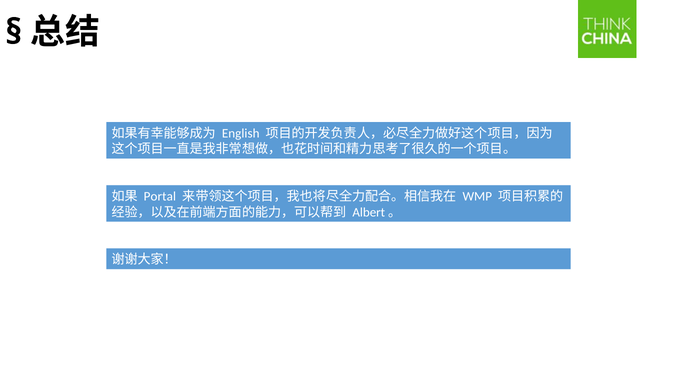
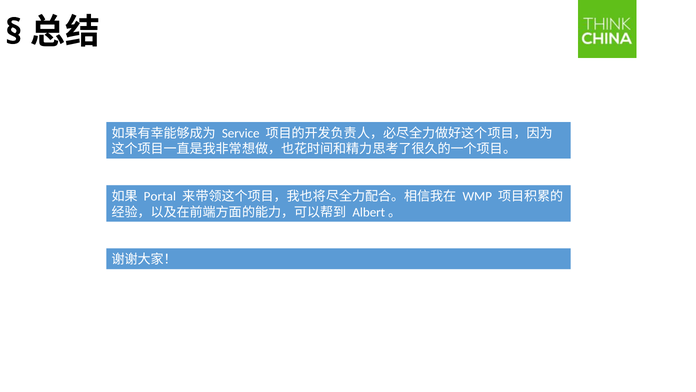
English: English -> Service (241, 133)
